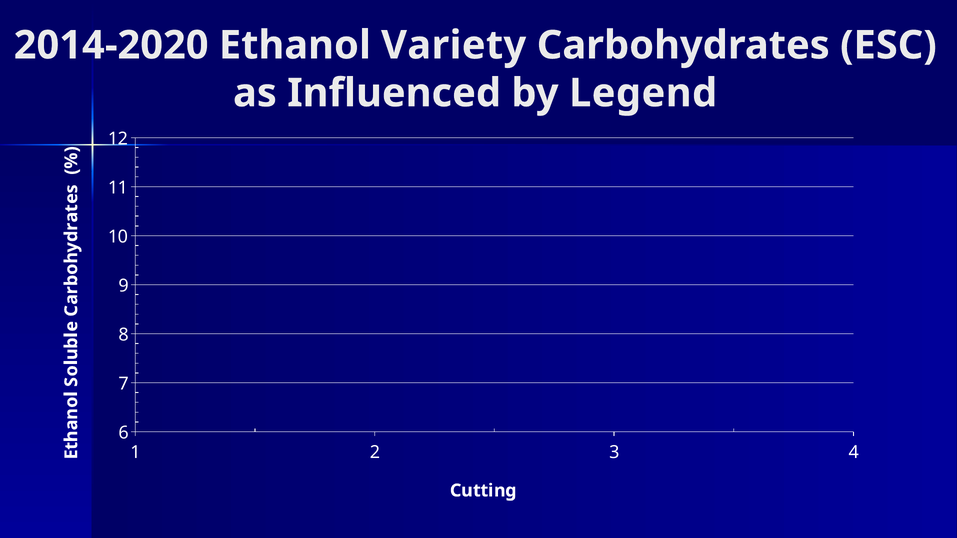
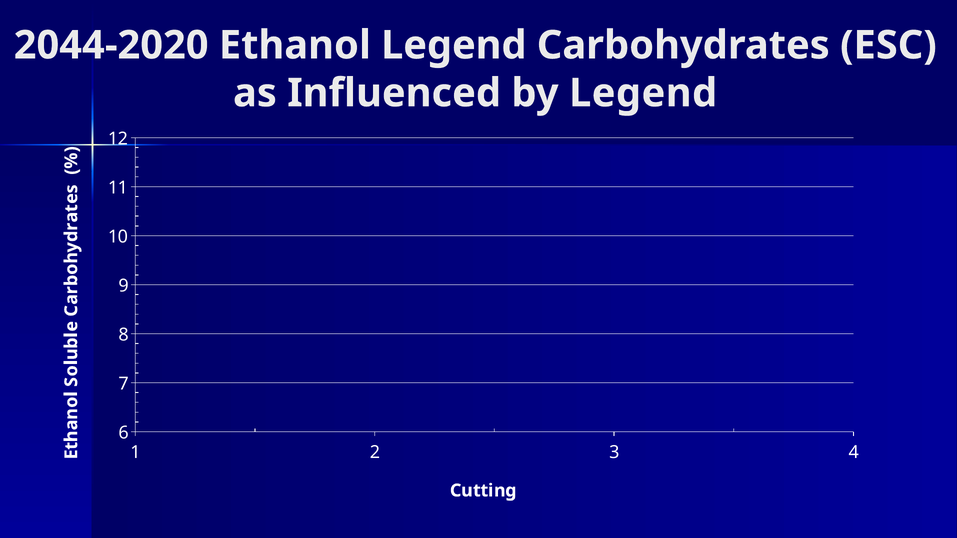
2014-2020: 2014-2020 -> 2044-2020 (111, 45)
Ethanol Variety: Variety -> Legend (454, 45)
